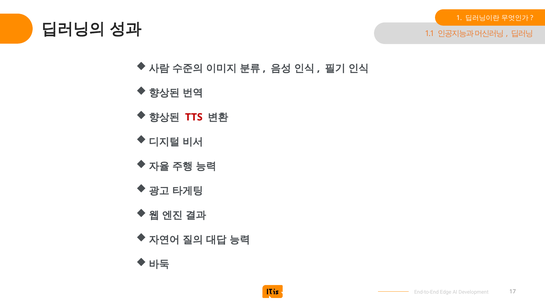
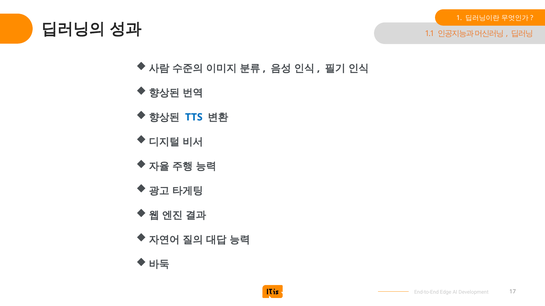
TTS colour: red -> blue (194, 117)
